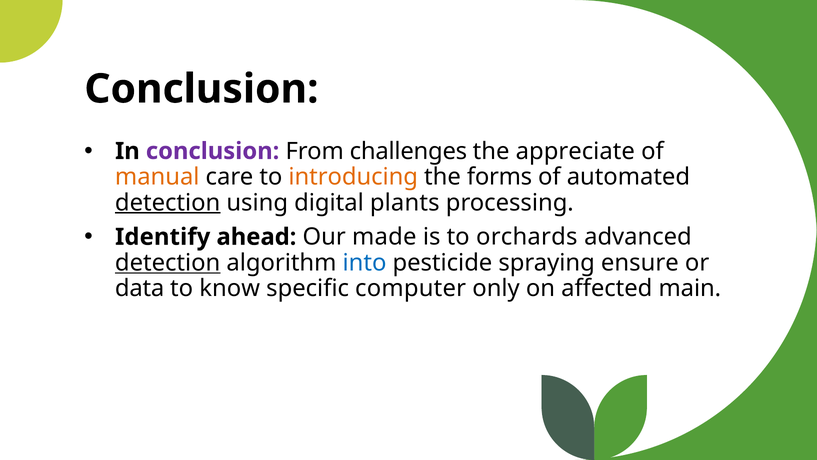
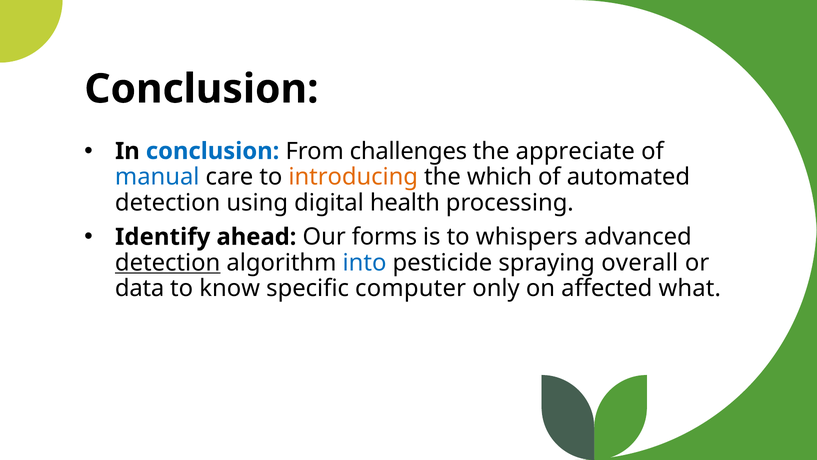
conclusion colour: purple -> blue (213, 151)
manual colour: orange -> blue (157, 177)
forms: forms -> which (499, 177)
detection underline: present -> none (168, 202)
plants: plants -> health (405, 202)
made: made -> forms (384, 237)
orchards: orchards -> whispers (527, 237)
ensure: ensure -> overall (640, 262)
main: main -> what (690, 288)
